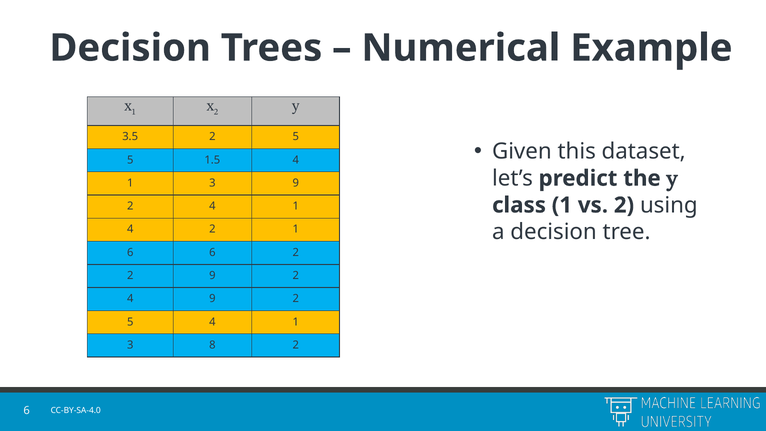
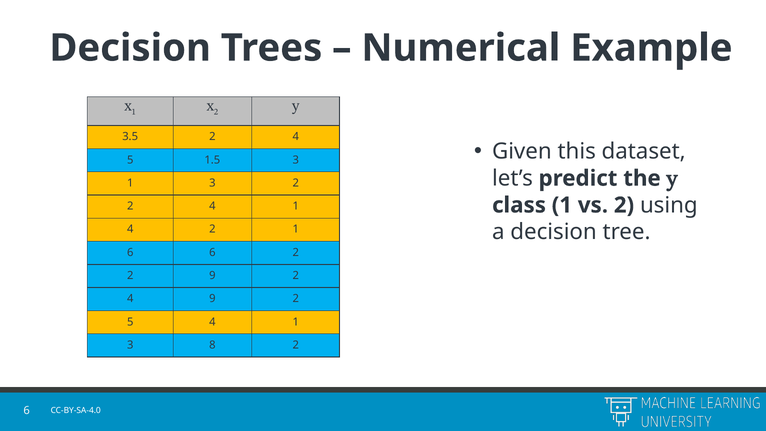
3.5 2 5: 5 -> 4 (296, 137)
1.5 4: 4 -> 3 (296, 160)
3 9: 9 -> 2 (296, 183)
